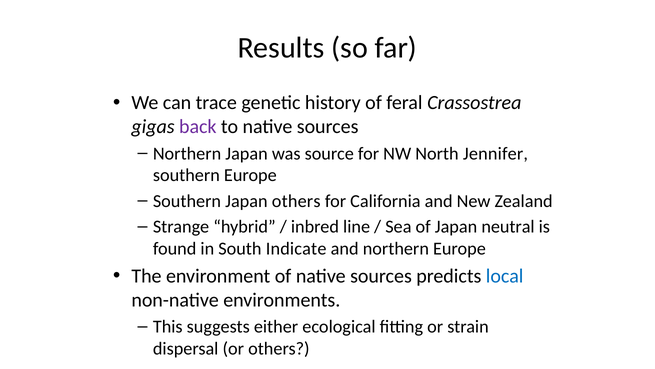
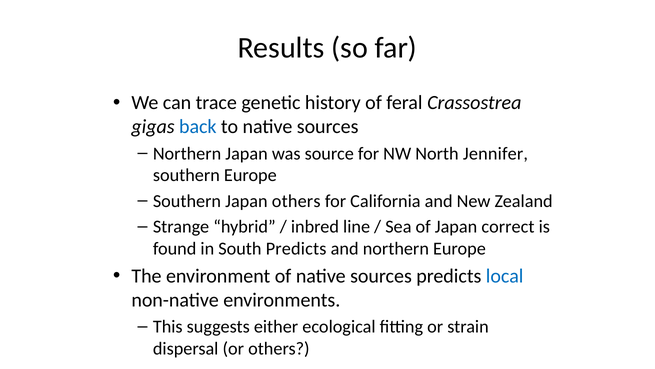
back colour: purple -> blue (198, 127)
neutral: neutral -> correct (508, 226)
South Indicate: Indicate -> Predicts (296, 248)
